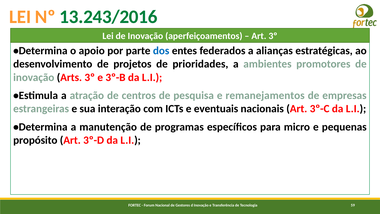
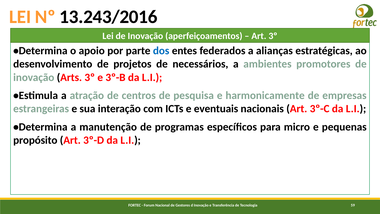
13.243/2016 colour: green -> black (108, 17)
prioridades: prioridades -> necessários (200, 64)
remanejamentos: remanejamentos -> harmonicamente (265, 95)
